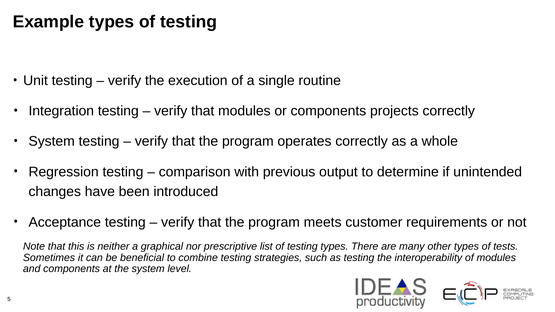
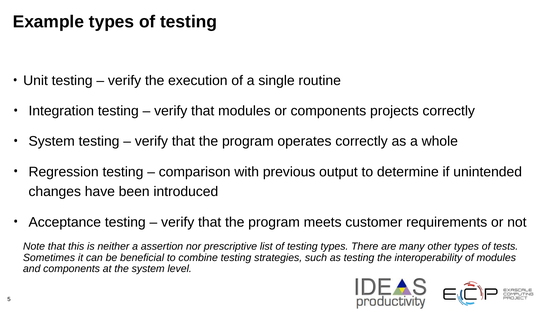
graphical: graphical -> assertion (162, 247)
